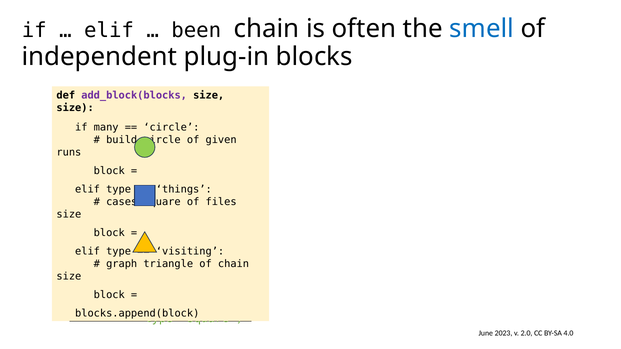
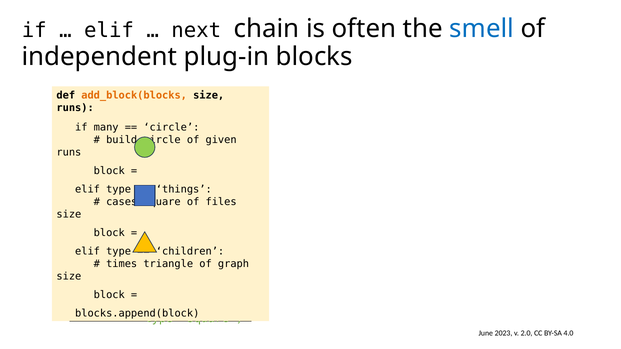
been: been -> next (196, 30)
add_block(blocks colour: purple -> orange (134, 96)
size: size -> runs (75, 108)
visiting: visiting -> children (190, 252)
graph: graph -> times (122, 264)
of chain: chain -> graph (234, 264)
